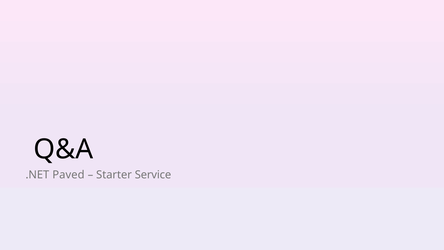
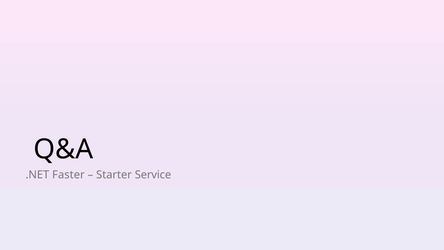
Paved: Paved -> Faster (68, 175)
